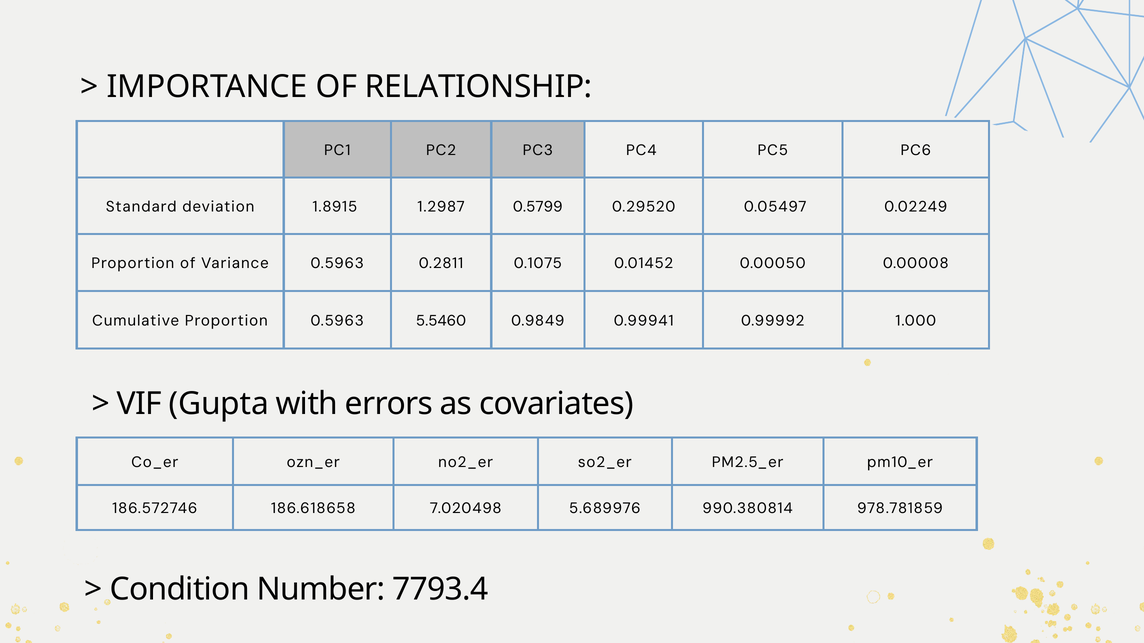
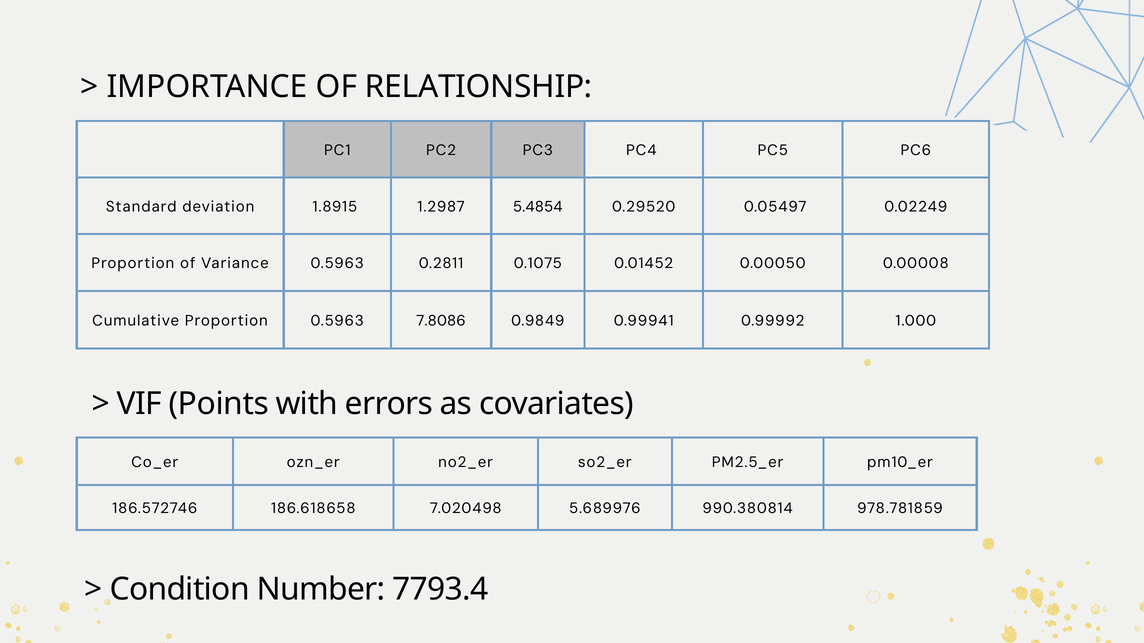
0.5799: 0.5799 -> 5.4854 (538, 207)
5.5460: 5.5460 -> 7.8086 (441, 321)
Gupta: Gupta -> Points (219, 404)
